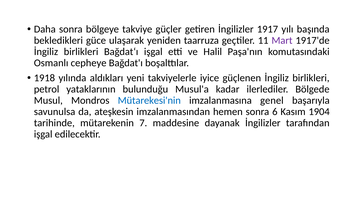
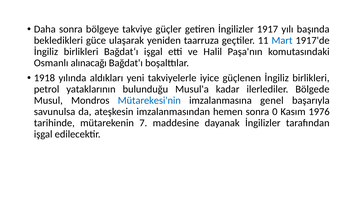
Mart colour: purple -> blue (282, 40)
cepheye: cepheye -> alınacağı (89, 63)
6: 6 -> 0 (275, 112)
1904: 1904 -> 1976 (319, 112)
